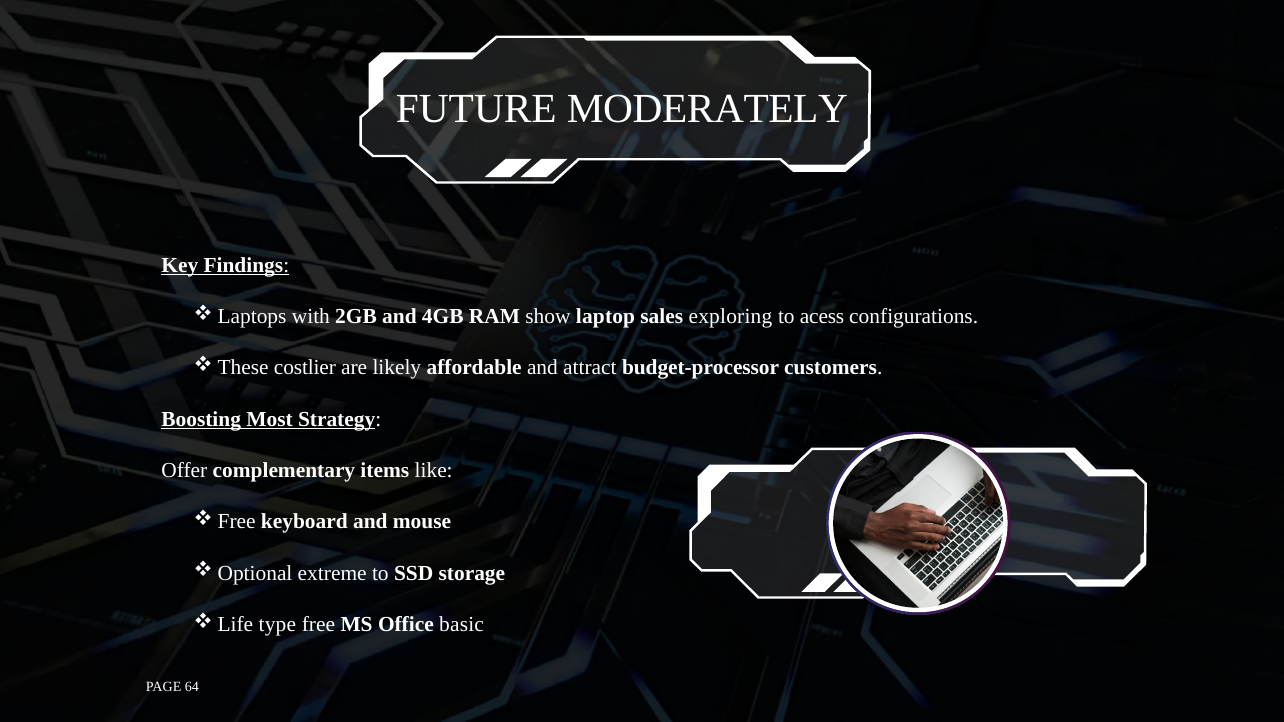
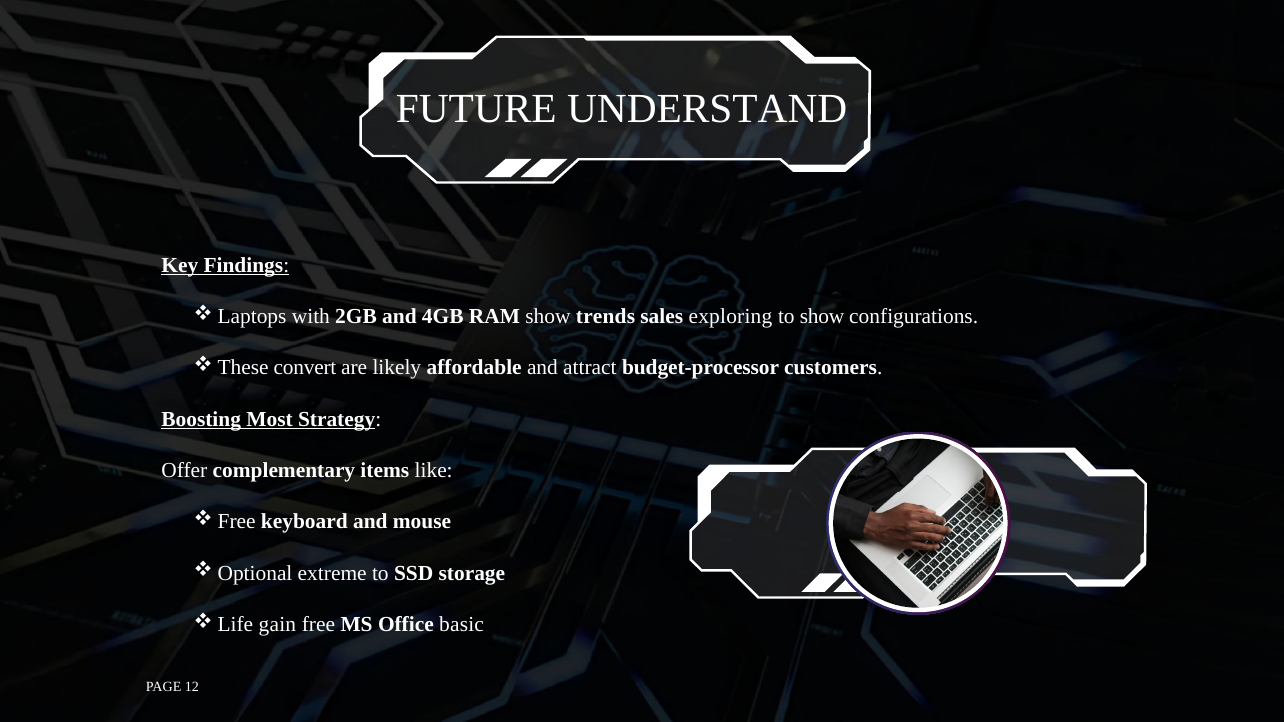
MODERATELY: MODERATELY -> UNDERSTAND (707, 109)
laptop: laptop -> trends (606, 317)
to acess: acess -> show (822, 317)
costlier: costlier -> convert (305, 368)
type: type -> gain (277, 625)
64: 64 -> 12 (192, 687)
